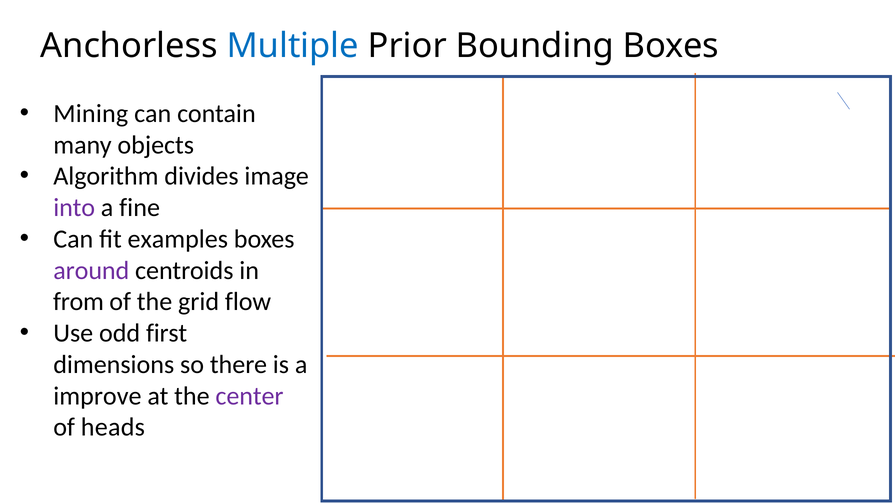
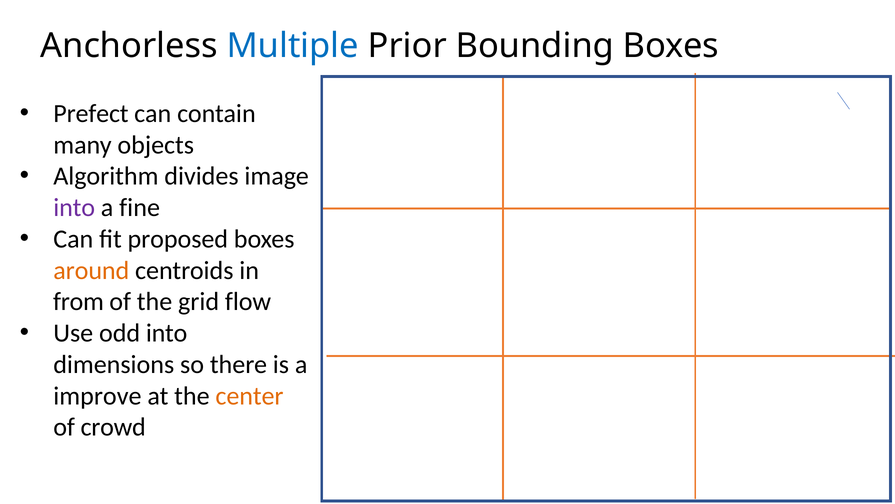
Mining: Mining -> Prefect (91, 113)
examples: examples -> proposed (178, 239)
around colour: purple -> orange (91, 270)
odd first: first -> into (167, 333)
center colour: purple -> orange (250, 395)
heads: heads -> crowd (113, 427)
